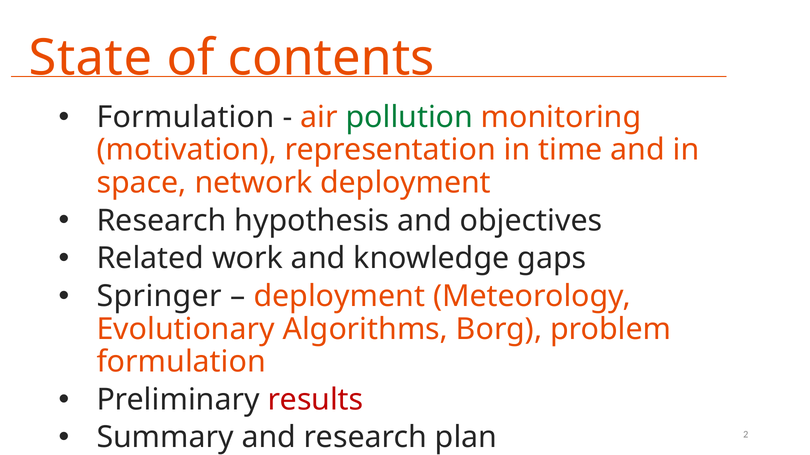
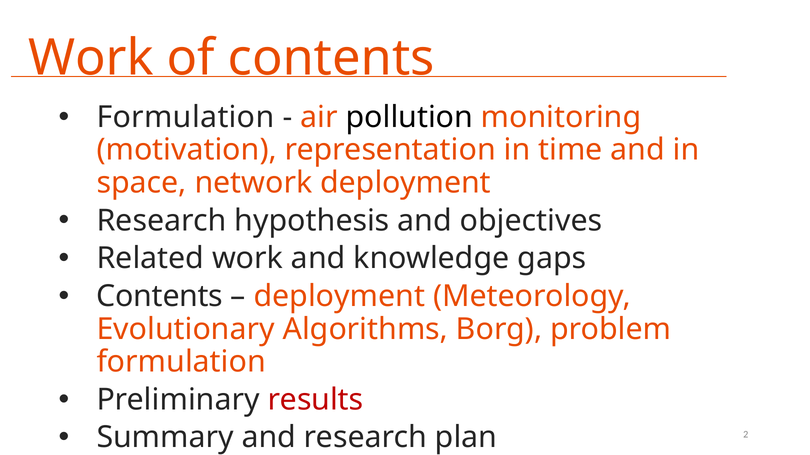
State: State -> Work (91, 58)
pollution colour: green -> black (409, 117)
Springer: Springer -> Contents (160, 297)
